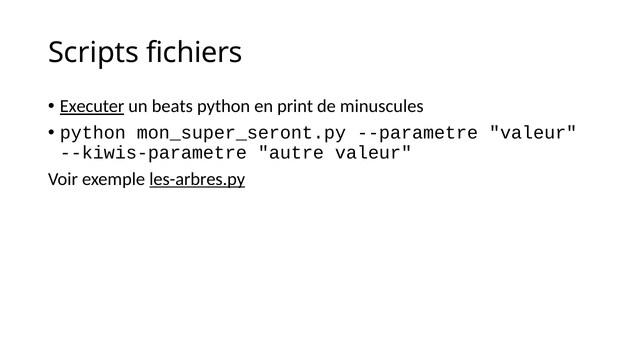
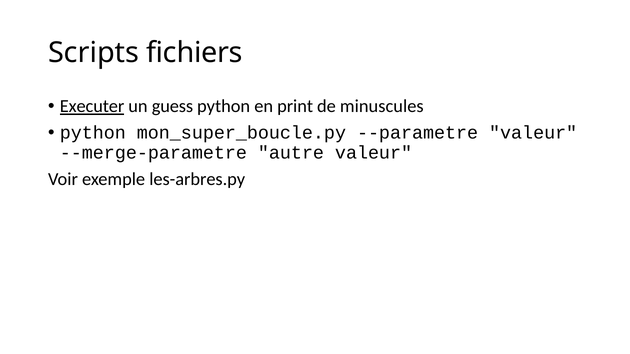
beats: beats -> guess (172, 107)
mon_super_seront.py: mon_super_seront.py -> mon_super_boucle.py (241, 133)
--kiwis-parametre: --kiwis-parametre -> --merge-parametre (153, 153)
les-arbres.py underline: present -> none (197, 179)
